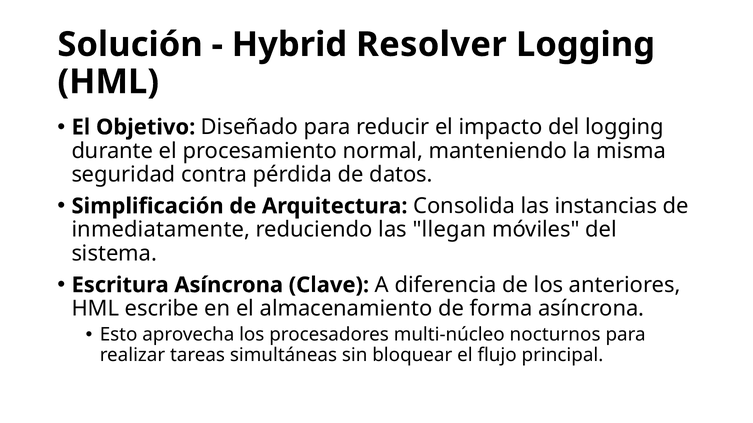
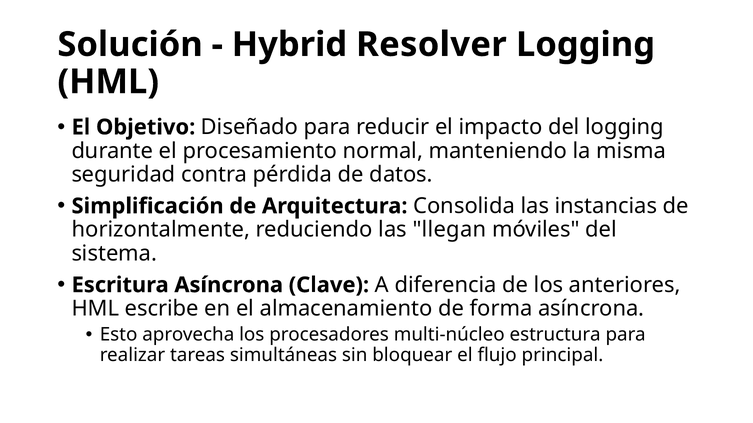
inmediatamente: inmediatamente -> horizontalmente (161, 230)
nocturnos: nocturnos -> estructura (555, 335)
